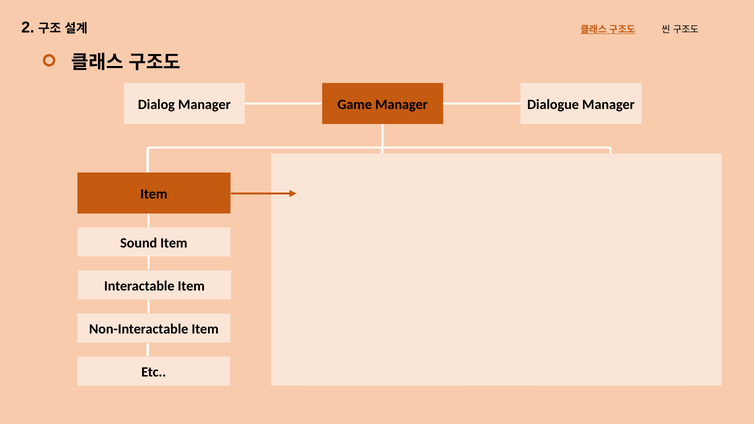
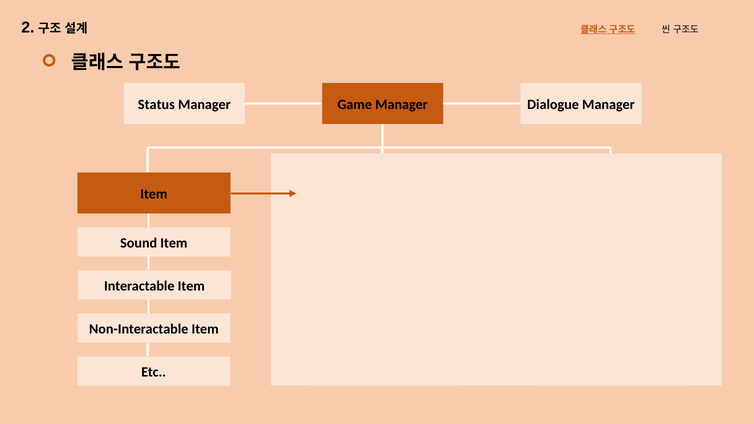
Dialog: Dialog -> Status (156, 104)
